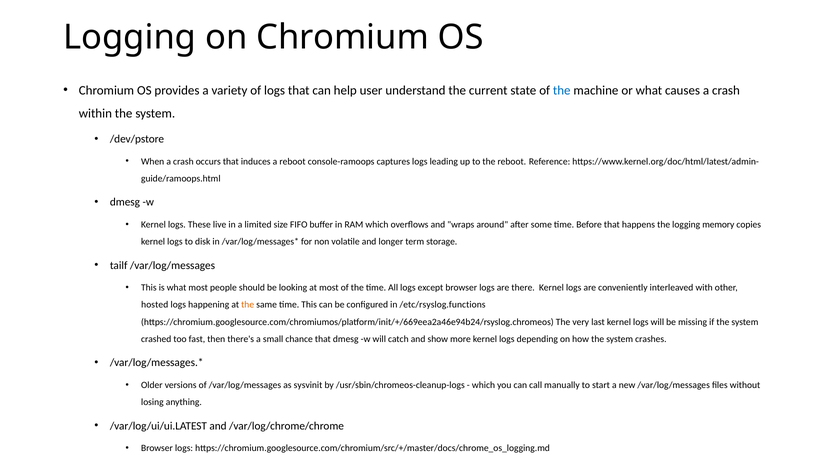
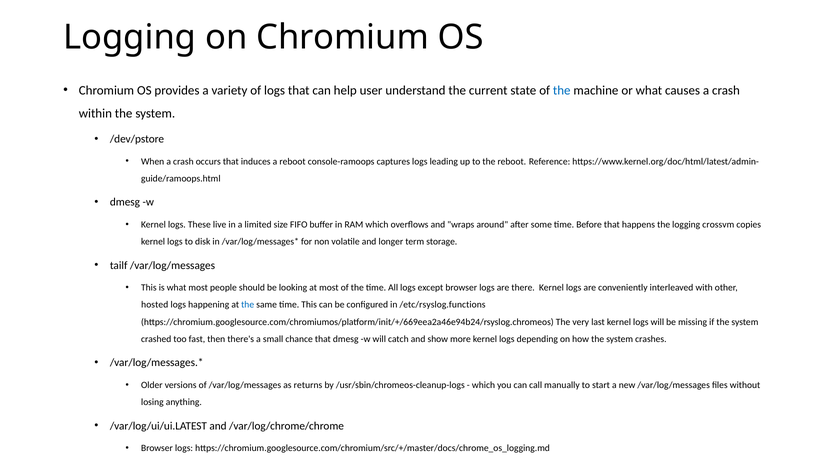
memory: memory -> crossvm (718, 224)
the colour: orange -> blue (248, 305)
sysvinit: sysvinit -> returns (308, 385)
